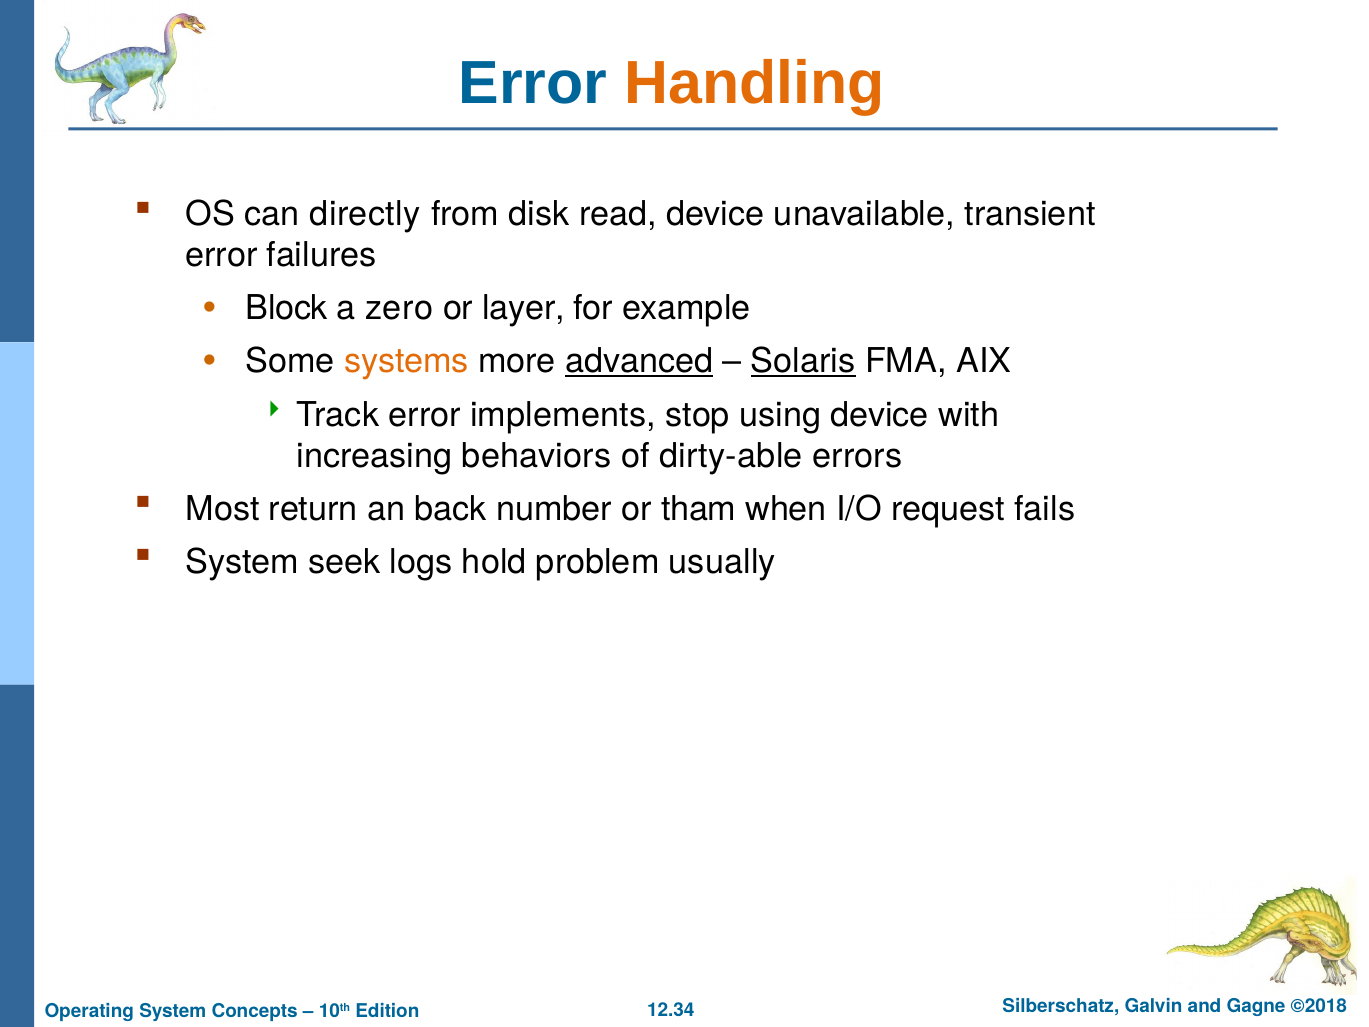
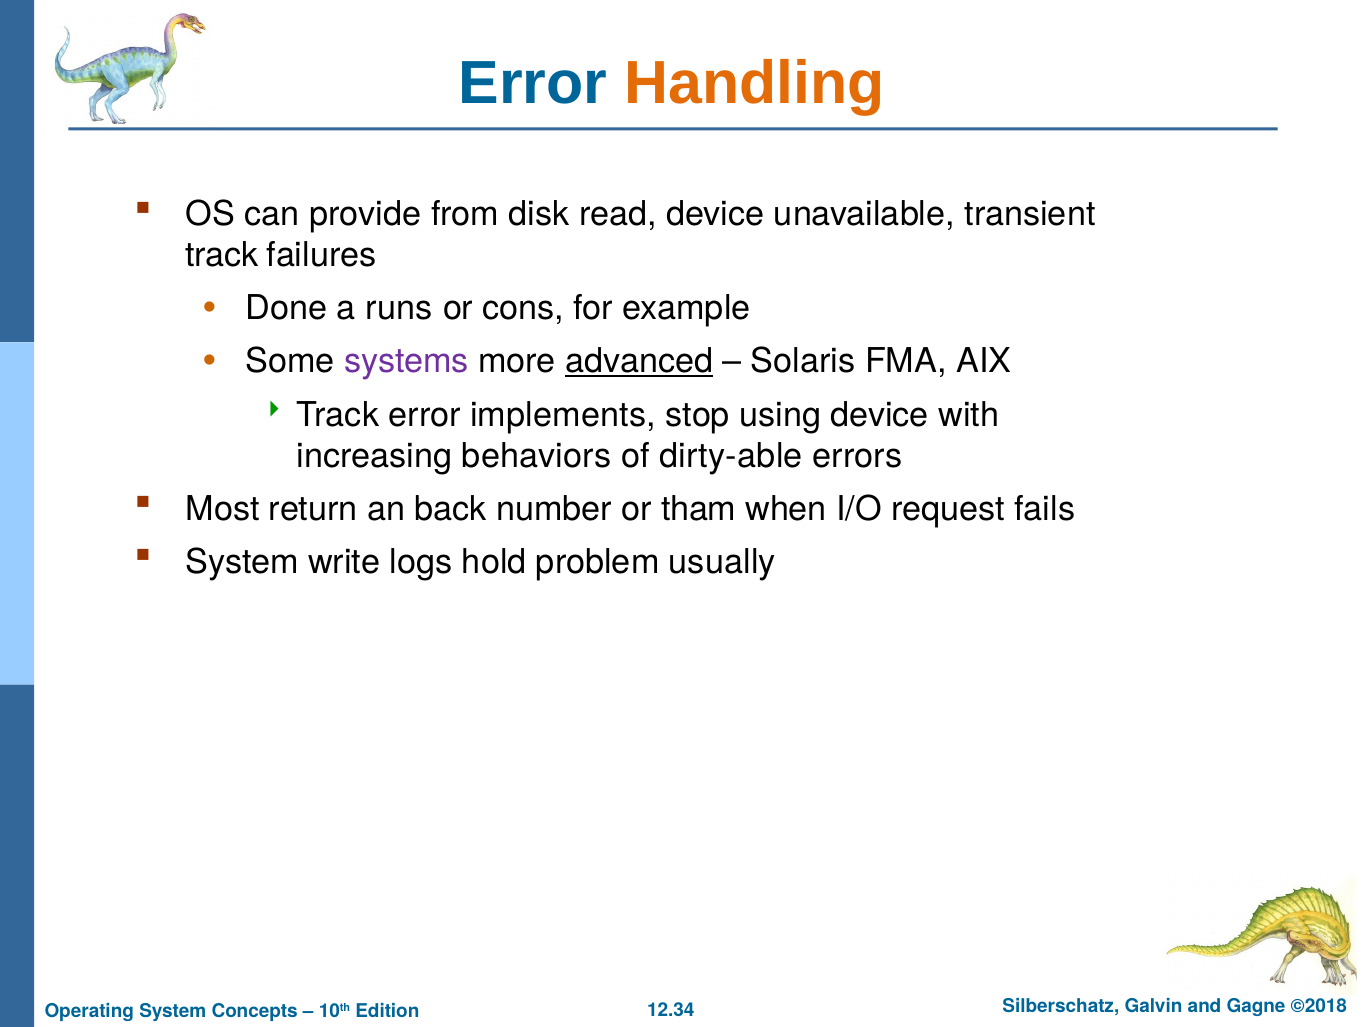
directly: directly -> provide (365, 214)
error: error -> track (222, 255)
Block: Block -> Done (287, 309)
zero: zero -> runs (399, 309)
layer: layer -> cons (524, 309)
systems colour: orange -> purple (407, 362)
Solaris underline: present -> none (803, 362)
seek: seek -> write (344, 562)
